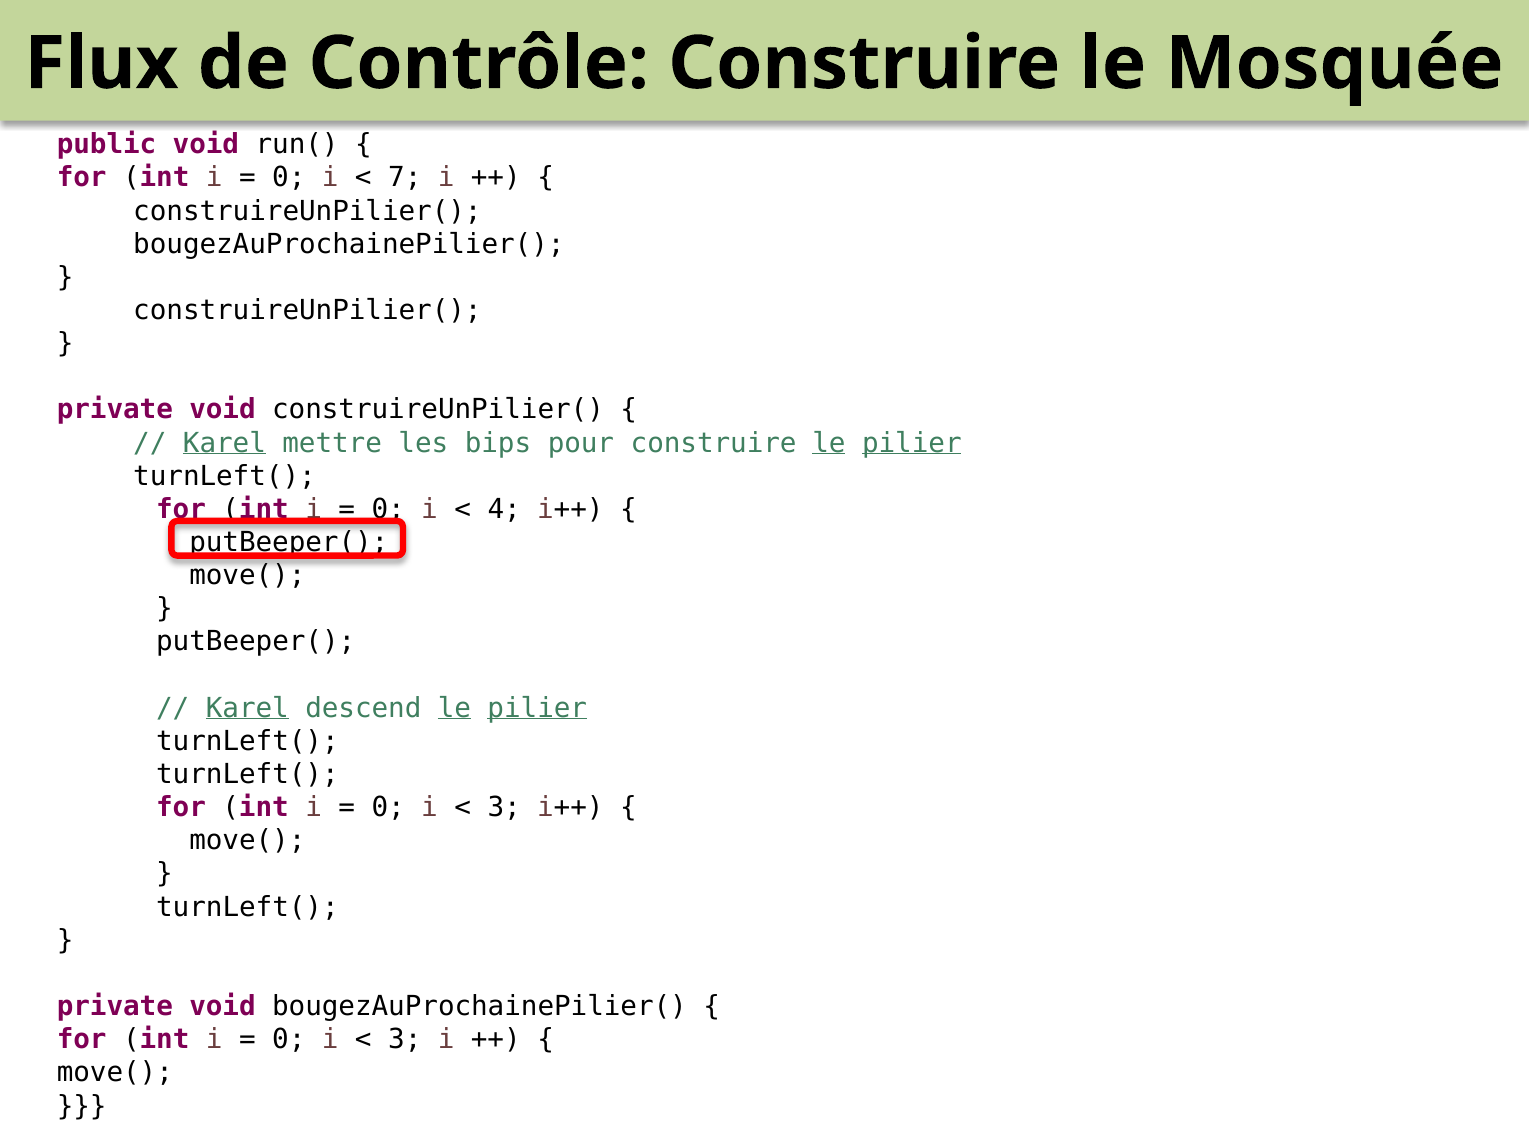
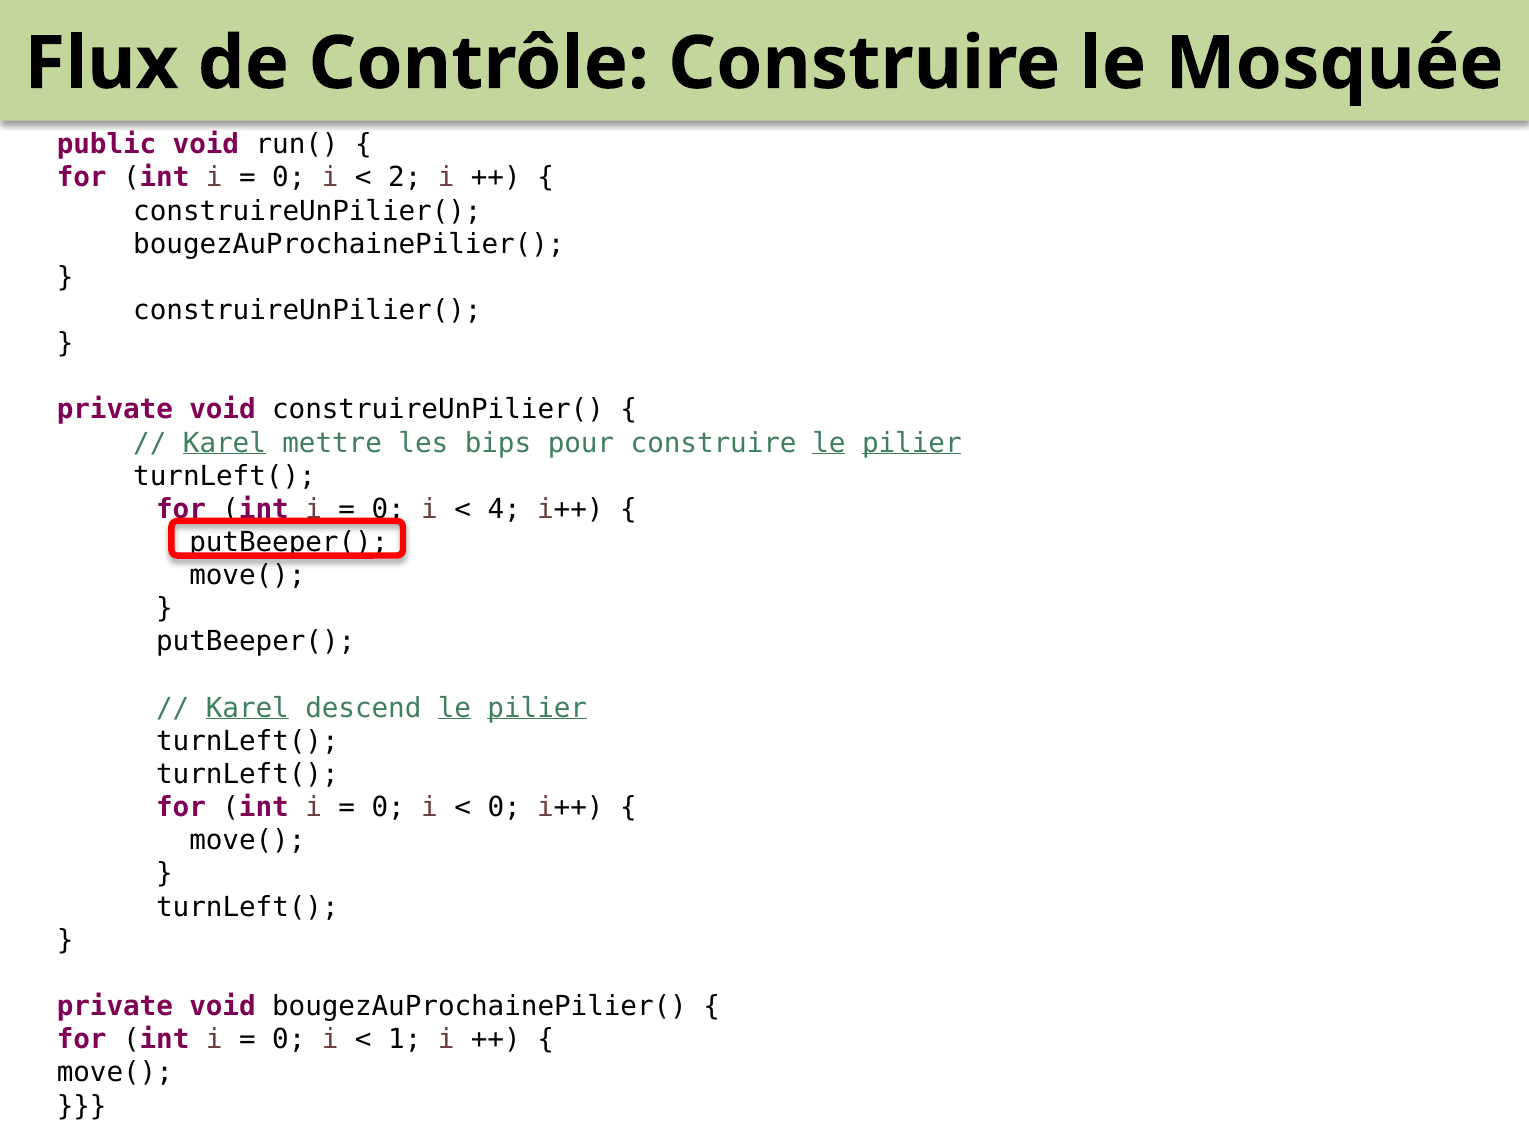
7: 7 -> 2 (405, 178)
3: 3 -> 0 (504, 808)
3: 3 -> 1 (405, 1040)
